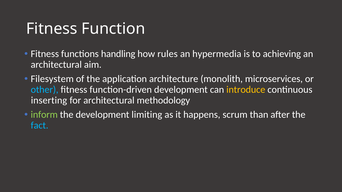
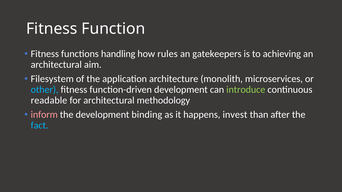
hypermedia: hypermedia -> gatekeepers (217, 54)
introduce colour: yellow -> light green (246, 90)
inserting: inserting -> readable (49, 101)
inform colour: light green -> pink (44, 115)
limiting: limiting -> binding (147, 115)
scrum: scrum -> invest (235, 115)
